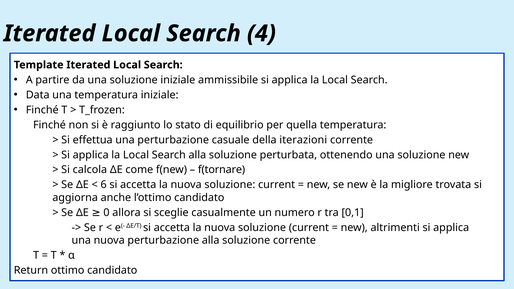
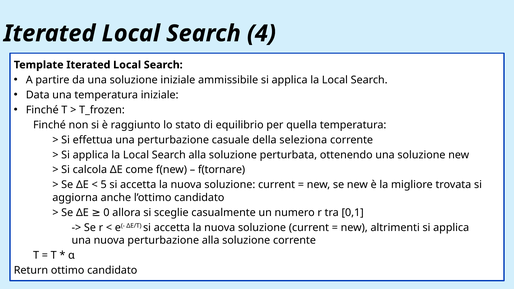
iterazioni: iterazioni -> seleziona (303, 140)
6: 6 -> 5 (104, 185)
